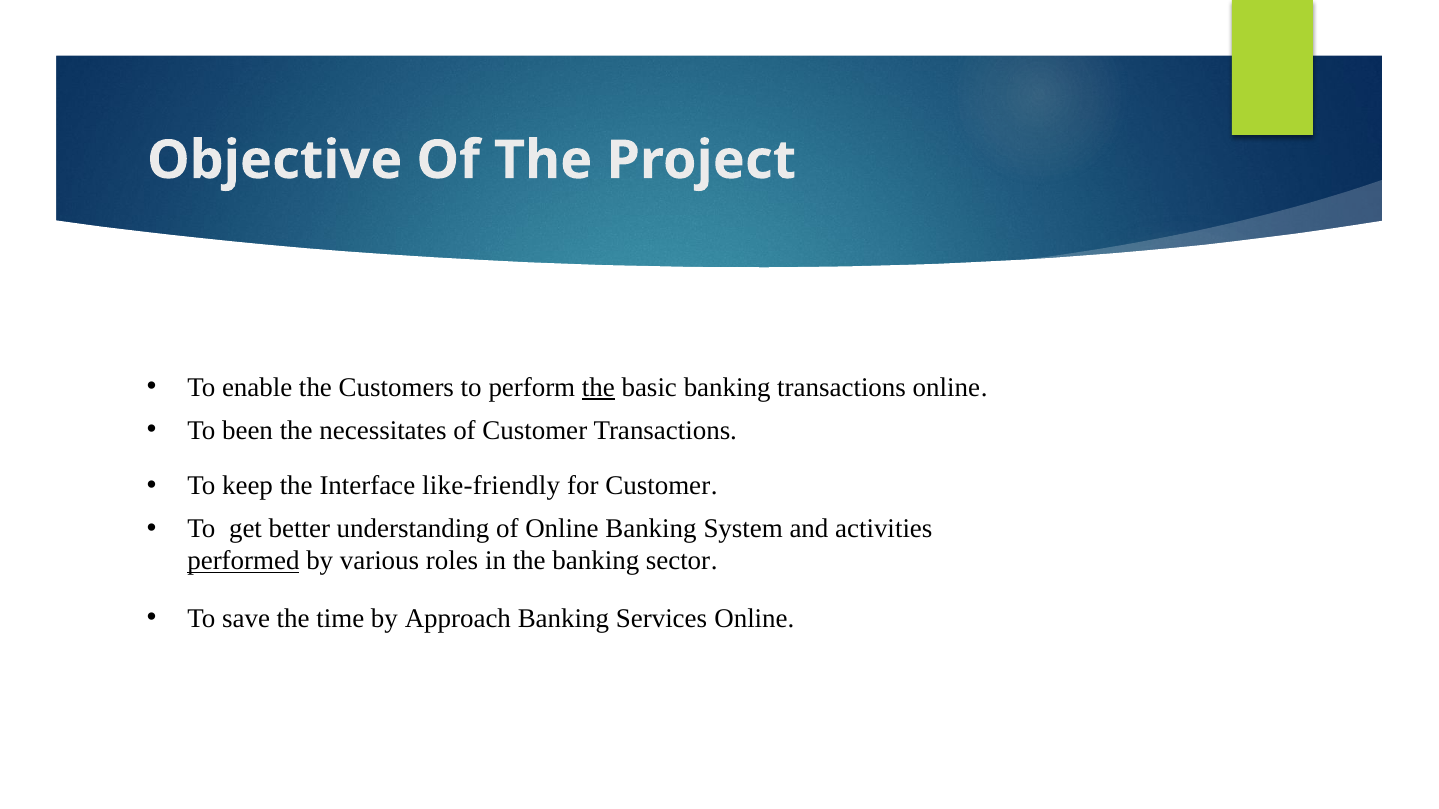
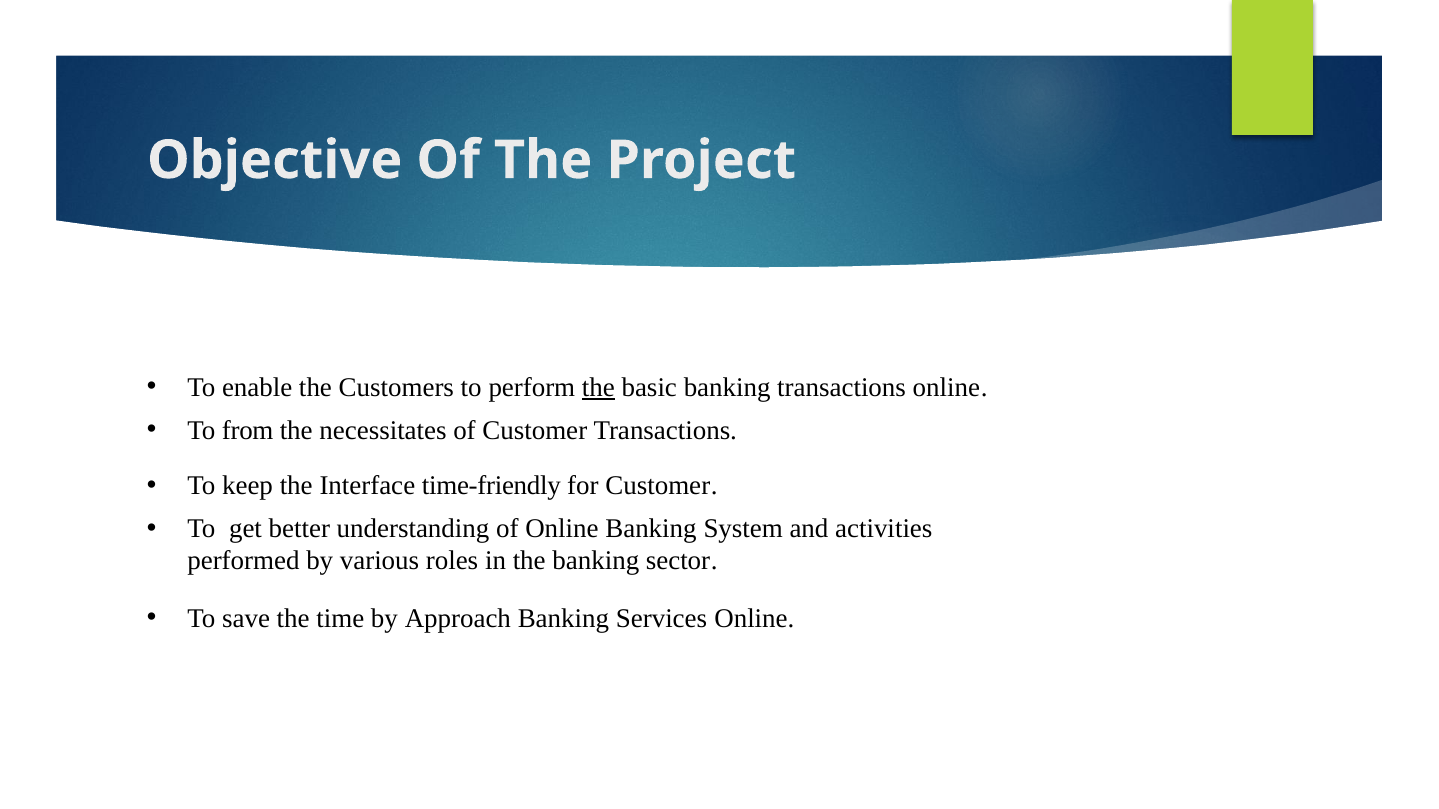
been: been -> from (248, 430)
like-friendly: like-friendly -> time-friendly (491, 486)
performed underline: present -> none (243, 561)
